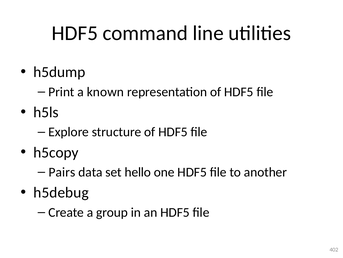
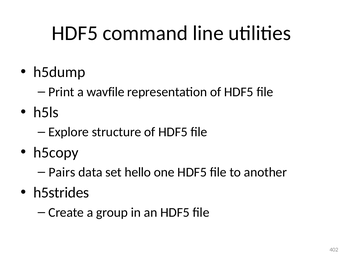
known: known -> wavfile (105, 92)
h5debug: h5debug -> h5strides (61, 192)
